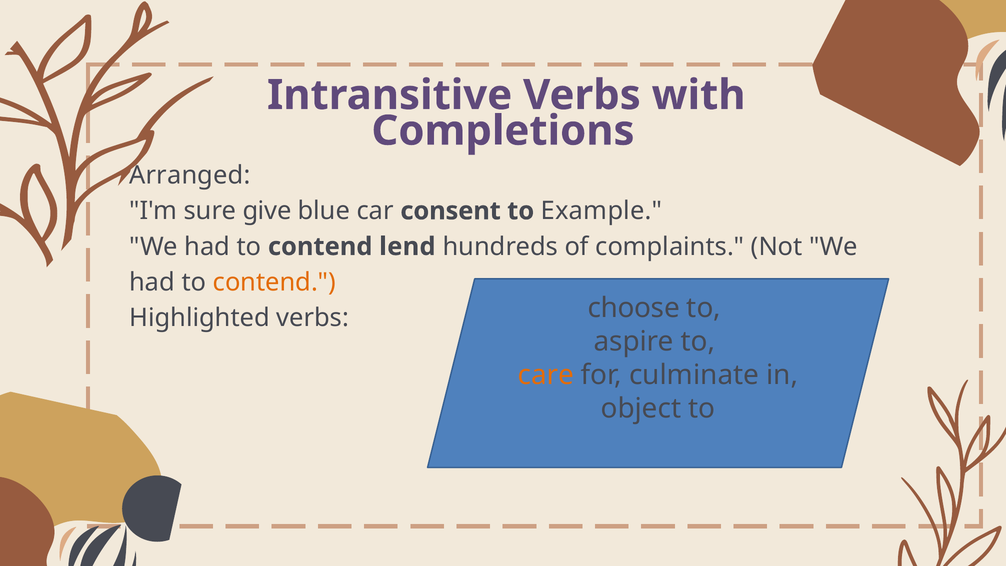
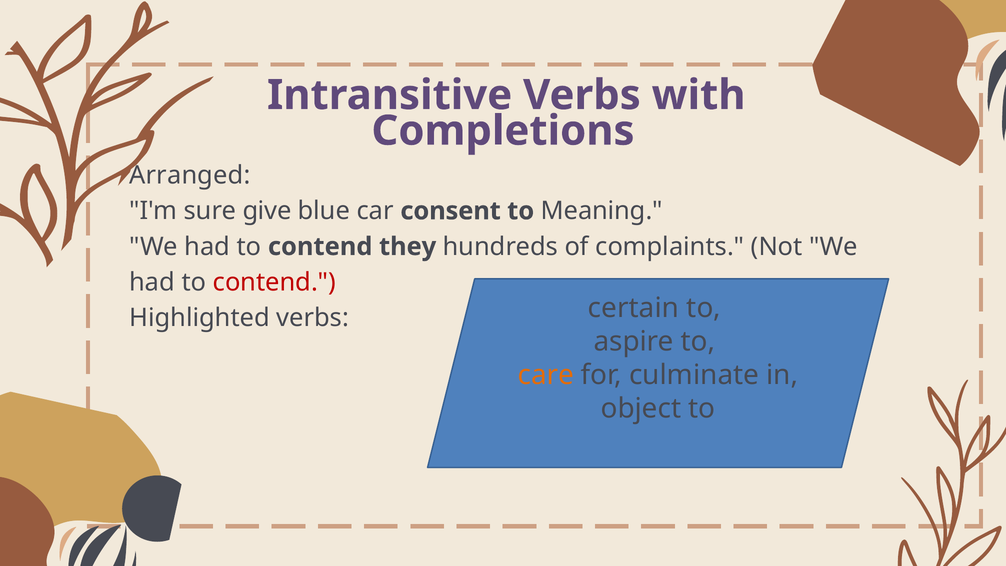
Example: Example -> Meaning (602, 211)
lend: lend -> they (408, 247)
contend colour: orange -> red (274, 282)
choose: choose -> certain (634, 308)
